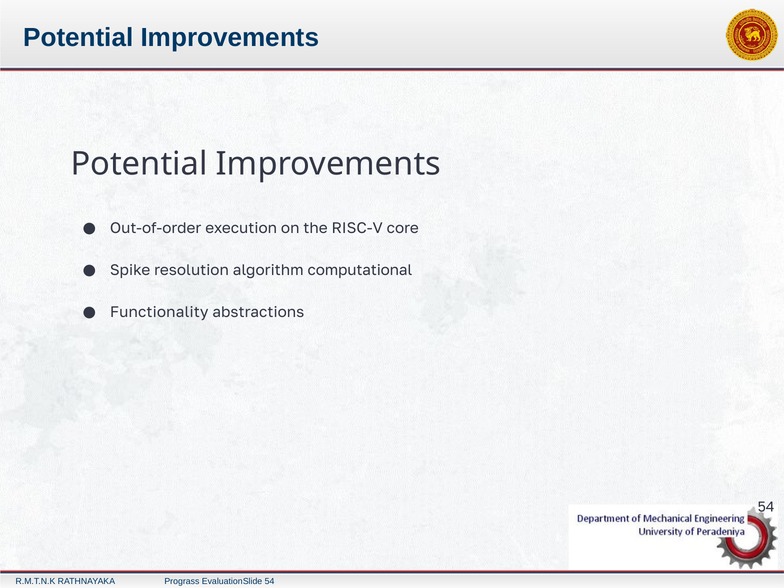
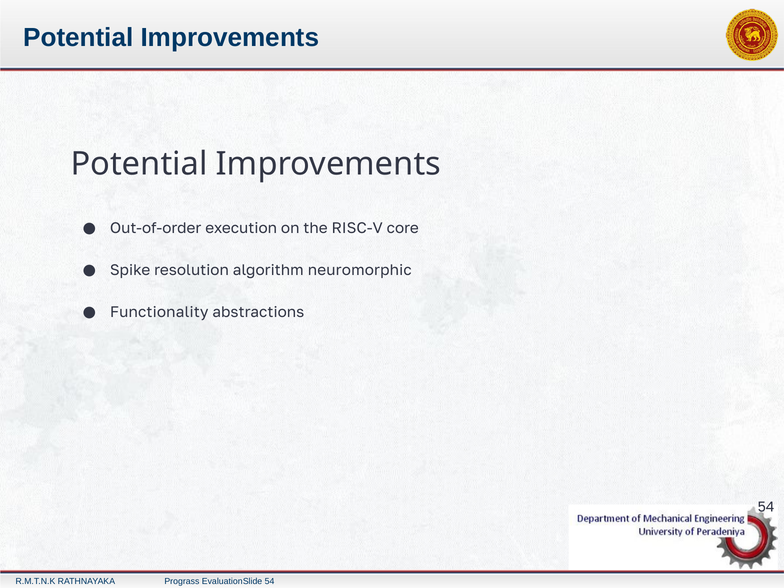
computational: computational -> neuromorphic (360, 270)
